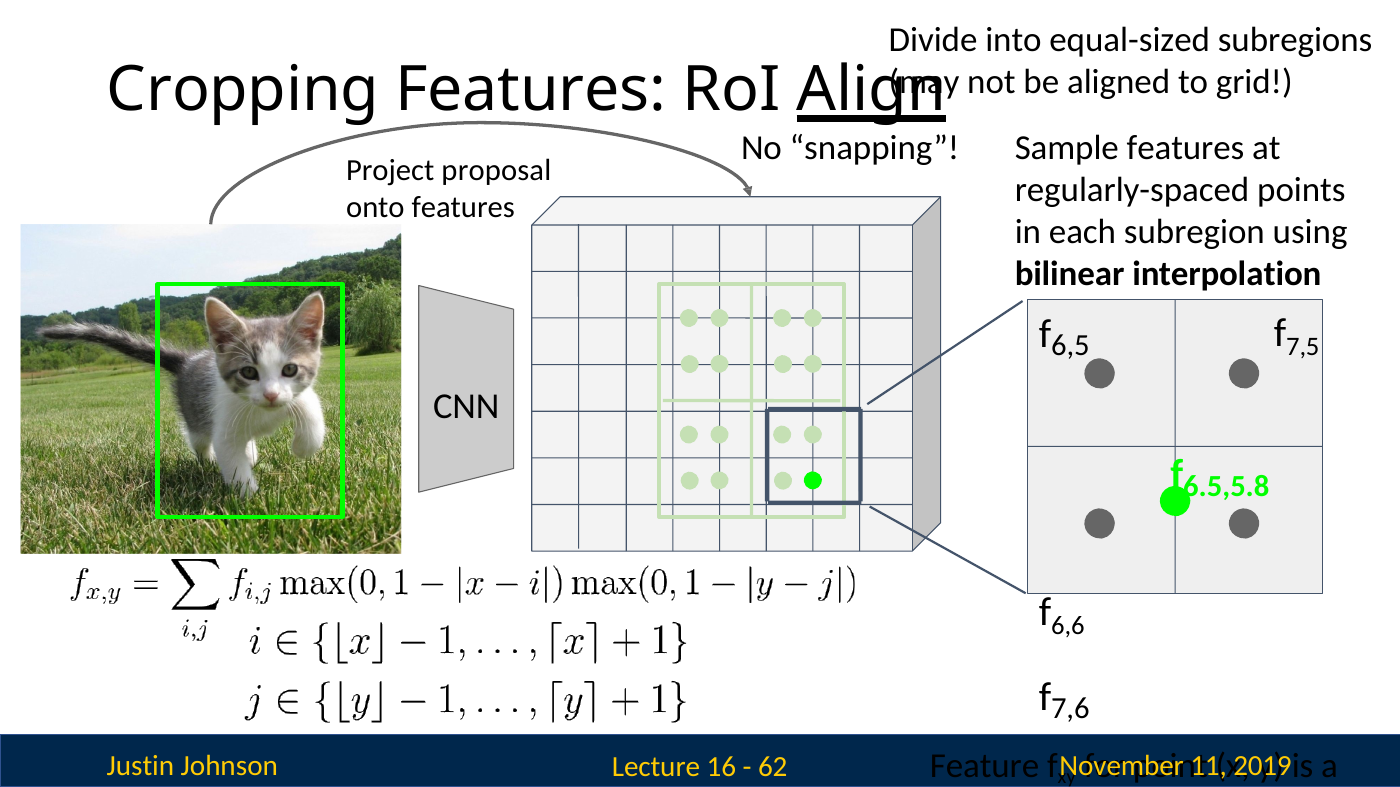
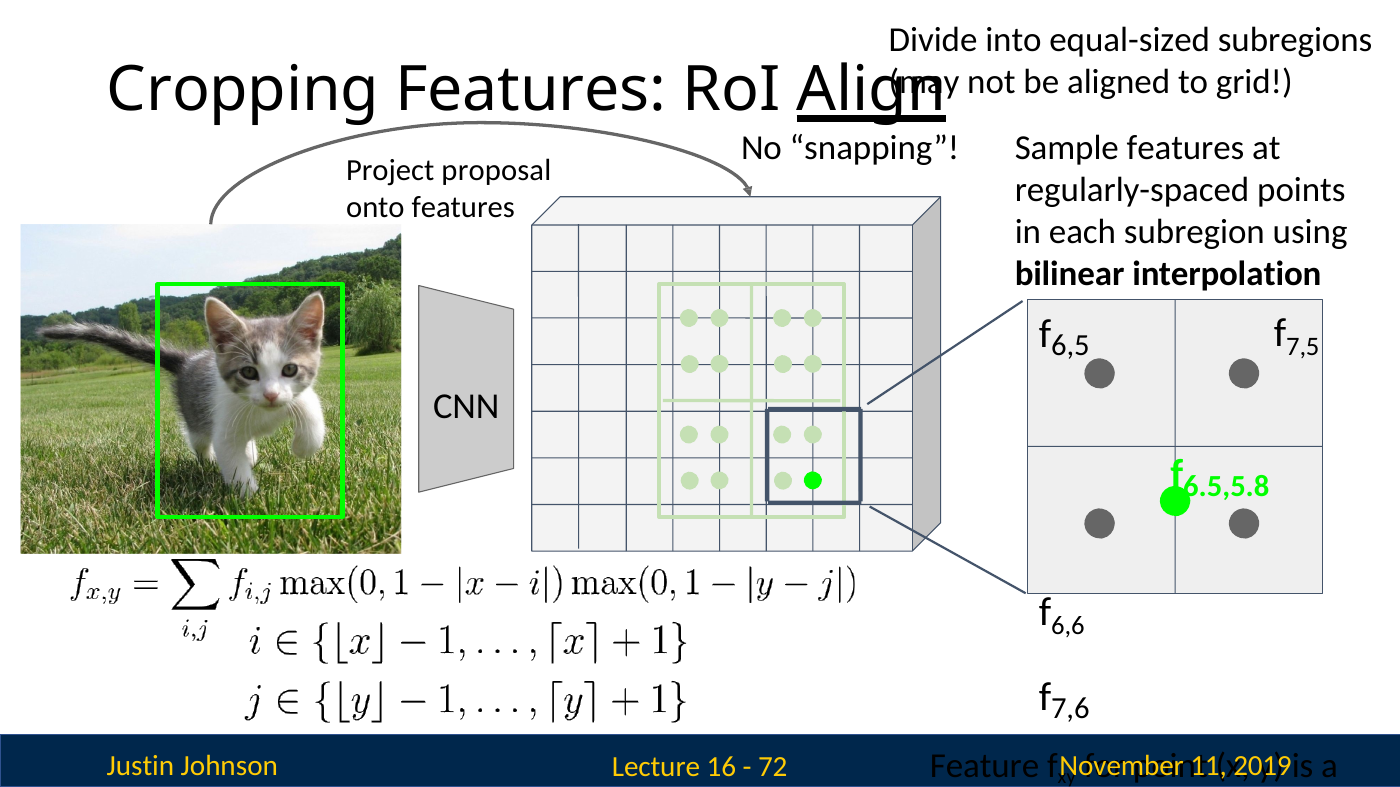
62: 62 -> 72 (773, 767)
